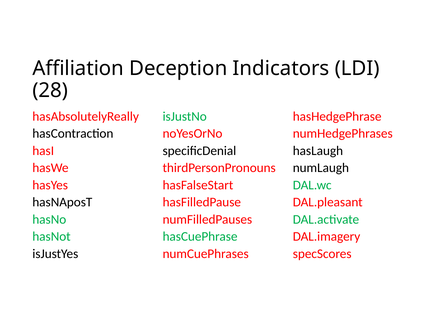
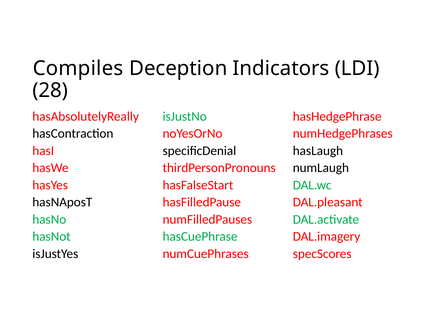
Affiliation: Affiliation -> Compiles (78, 68)
